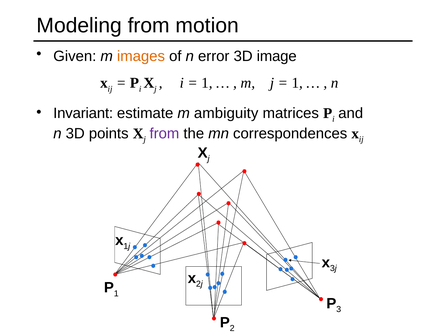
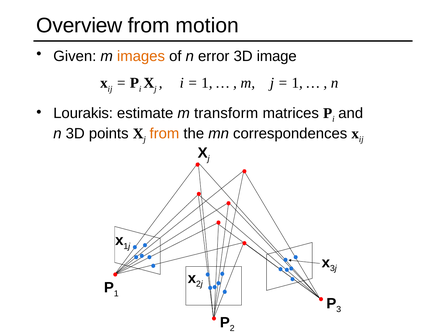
Modeling: Modeling -> Overview (79, 26)
Invariant: Invariant -> Lourakis (83, 113)
ambiguity: ambiguity -> transform (226, 113)
from colour: purple -> orange (164, 133)
